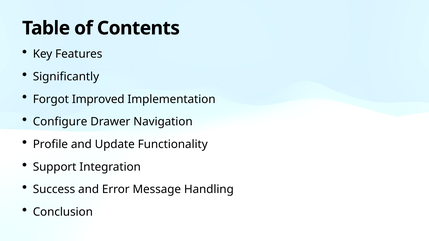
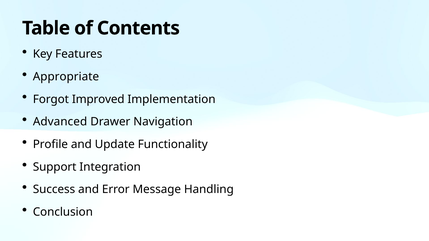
Significantly: Significantly -> Appropriate (66, 77)
Configure: Configure -> Advanced (60, 122)
